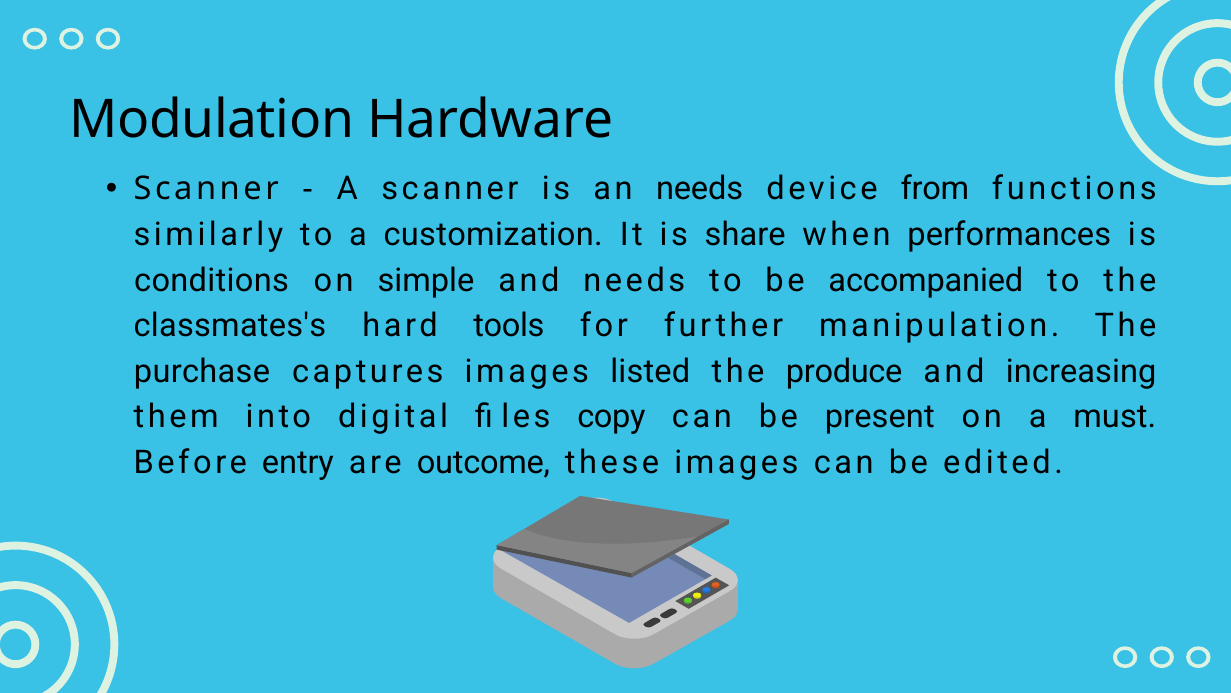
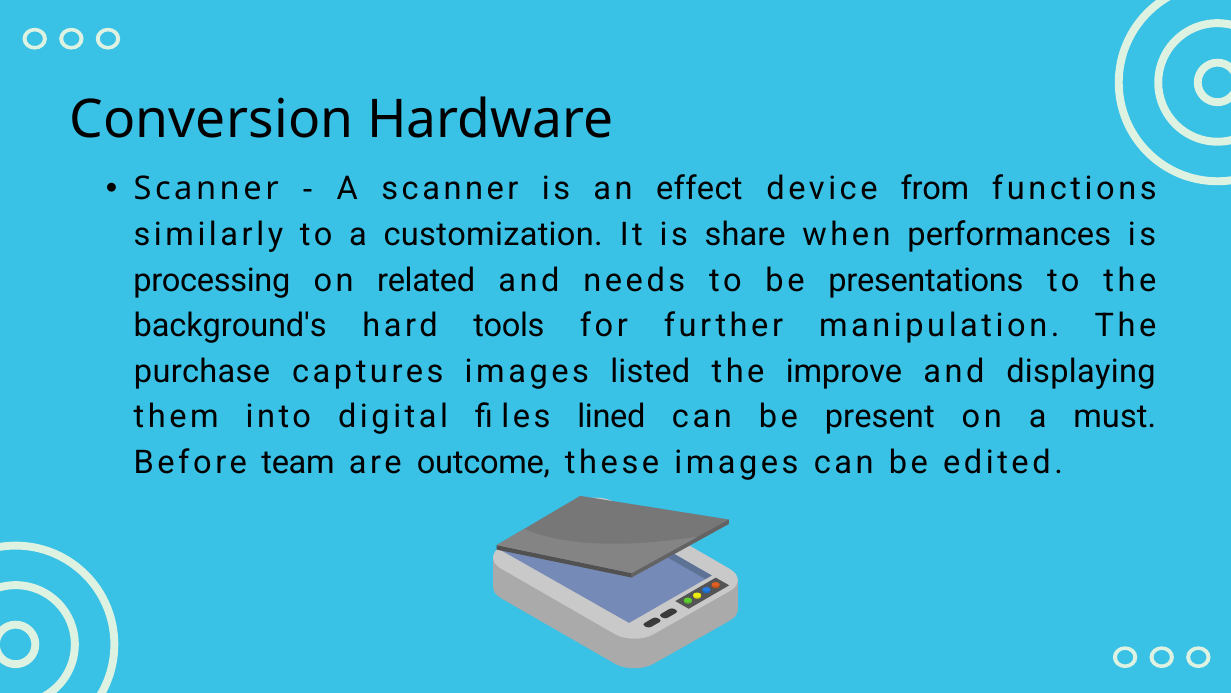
Modulation: Modulation -> Conversion (211, 120)
an needs: needs -> effect (699, 189)
conditions: conditions -> processing (212, 280)
simple: simple -> related (426, 280)
accompanied: accompanied -> presentations (926, 280)
classmates's: classmates's -> background's (230, 326)
produce: produce -> improve (844, 371)
increasing: increasing -> displaying (1081, 371)
copy: copy -> lined (611, 417)
entry: entry -> team (298, 462)
